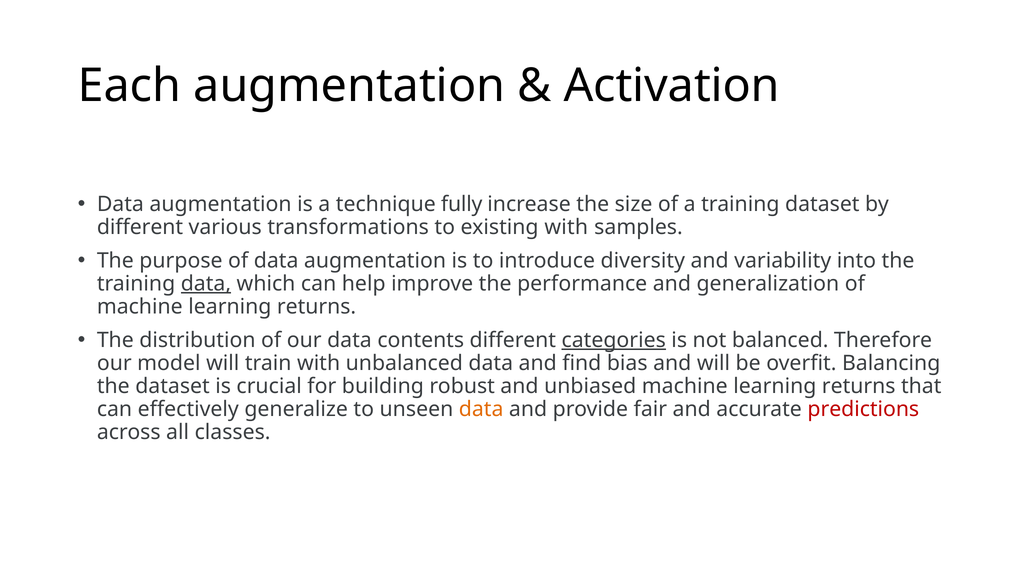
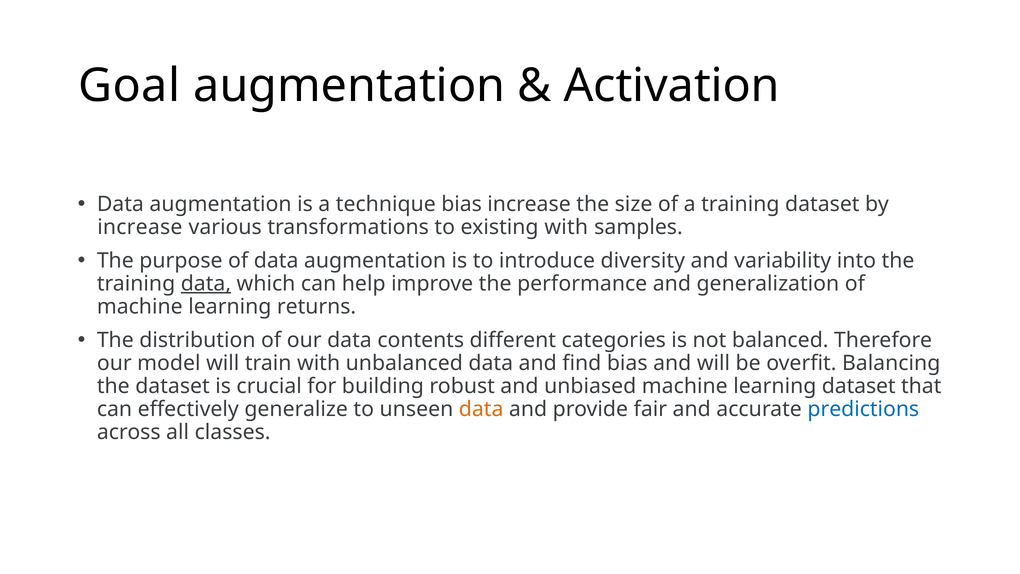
Each: Each -> Goal (129, 86)
technique fully: fully -> bias (462, 204)
different: different -> increase (140, 227)
categories underline: present -> none (614, 340)
unbiased machine learning returns: returns -> dataset (859, 386)
predictions colour: red -> blue (863, 409)
